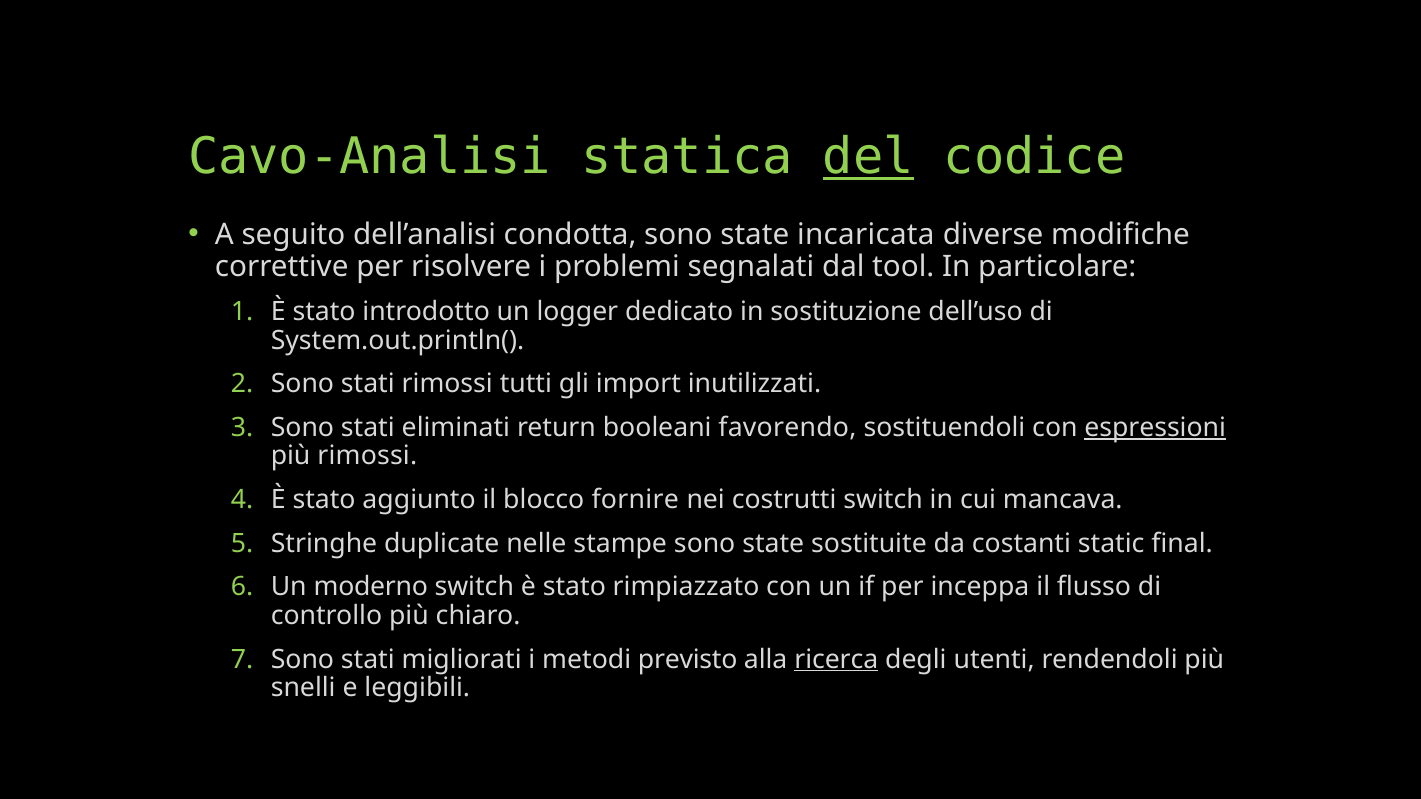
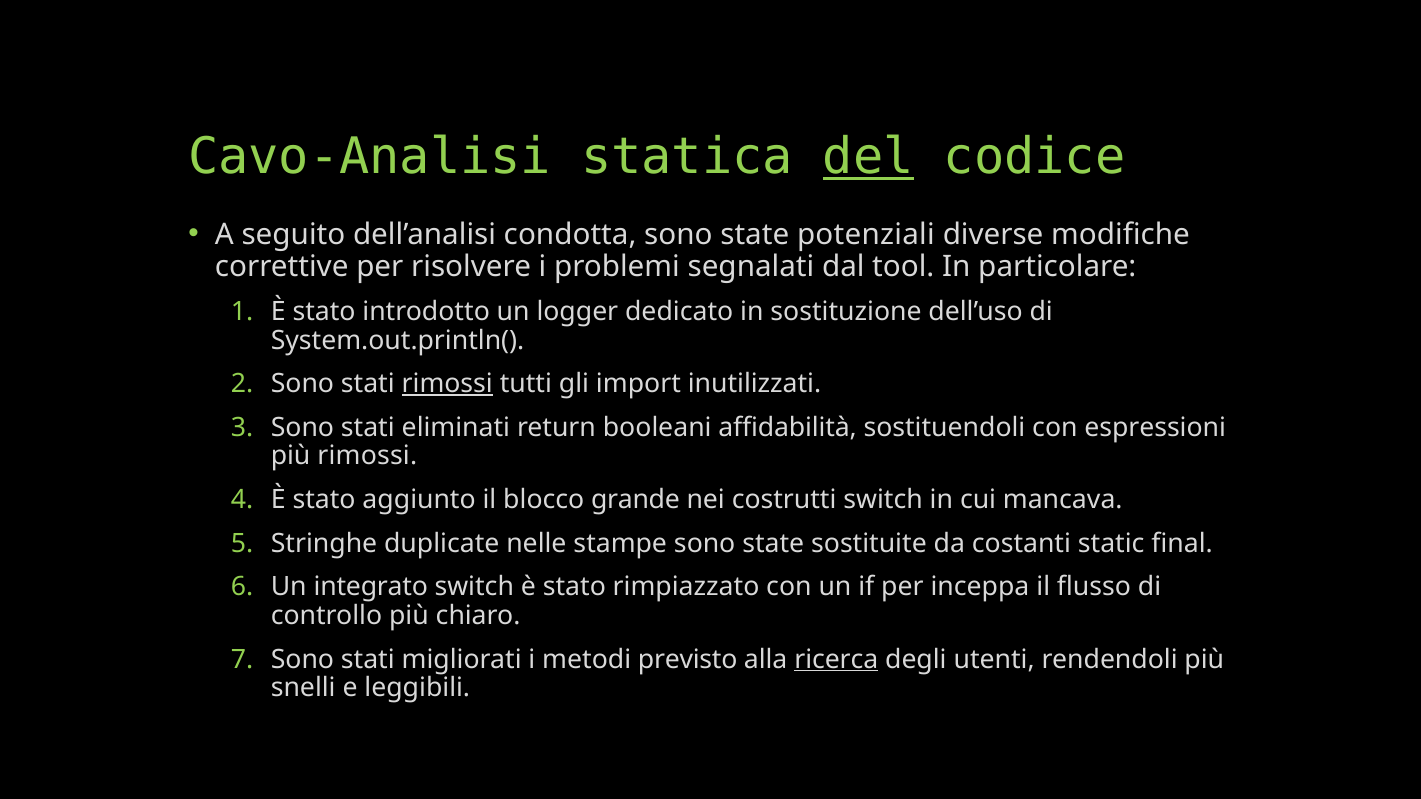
incaricata: incaricata -> potenziali (866, 234)
rimossi underline: none -> present (447, 384)
favorendo: favorendo -> affidabilità (788, 428)
espressioni underline: present -> none (1155, 428)
fornire: fornire -> grande (635, 500)
moderno: moderno -> integrato (371, 587)
